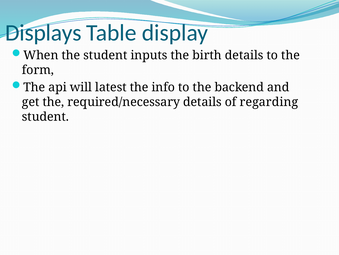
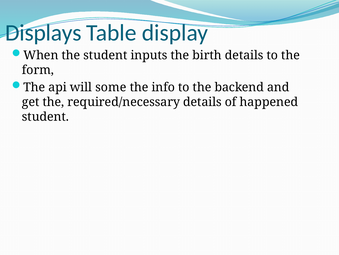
latest: latest -> some (111, 87)
regarding: regarding -> happened (269, 102)
